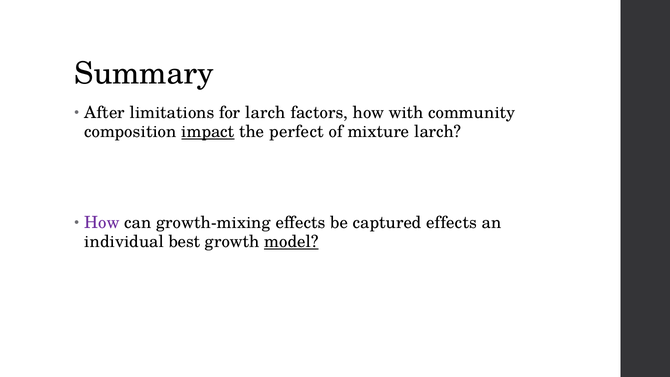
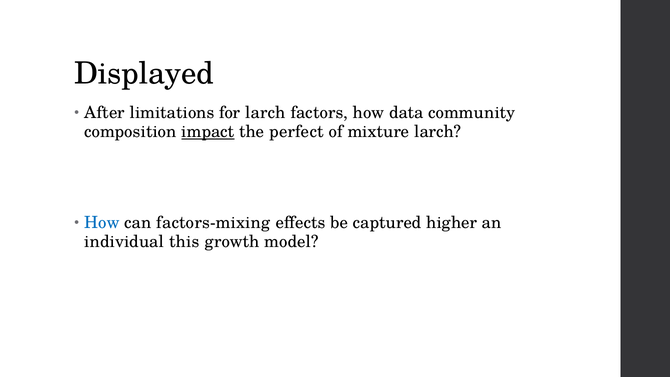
Summary: Summary -> Displayed (144, 74)
with: with -> data (406, 113)
How colour: purple -> blue (102, 223)
growth-mixing: growth-mixing -> factors-mixing (213, 223)
captured effects: effects -> higher (452, 223)
best: best -> this (184, 242)
model underline: present -> none (291, 242)
